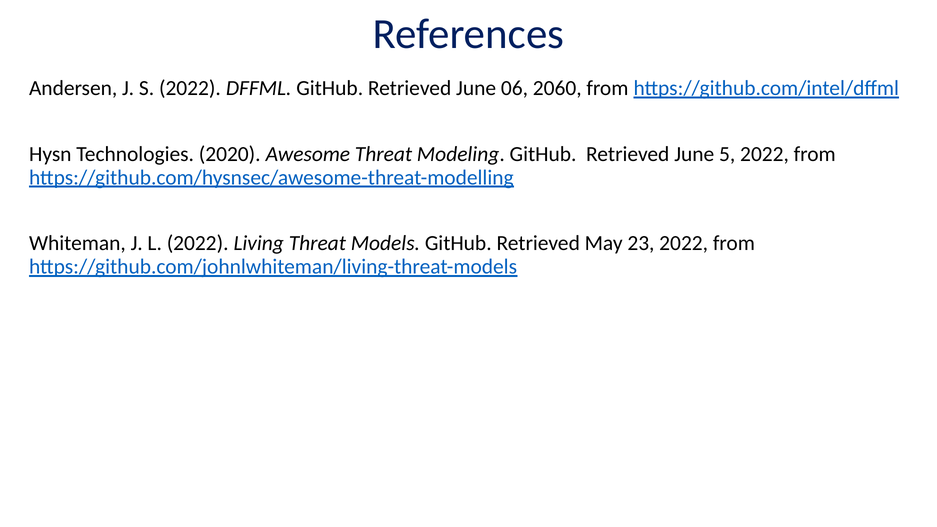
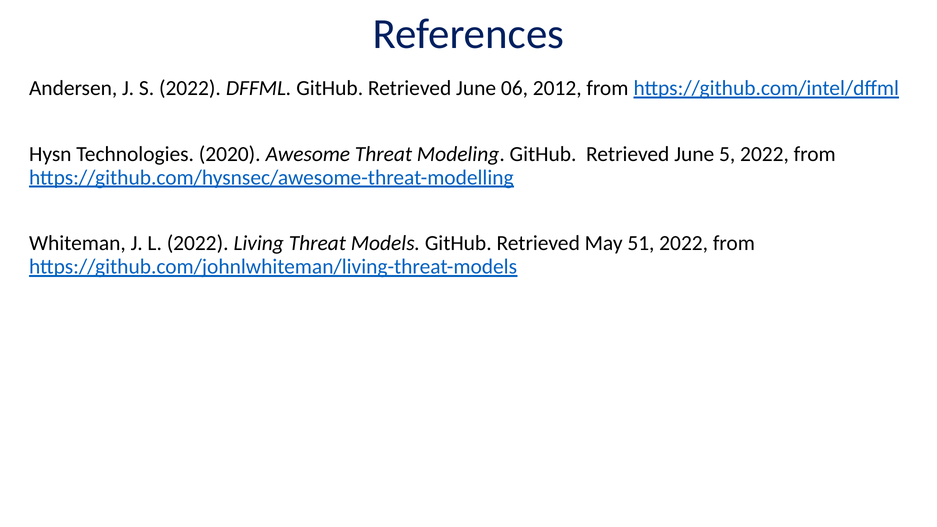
2060: 2060 -> 2012 (557, 88)
23: 23 -> 51 (641, 243)
